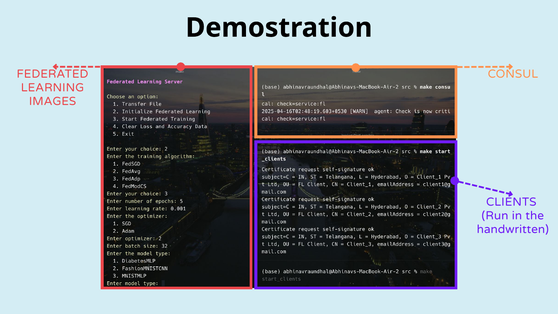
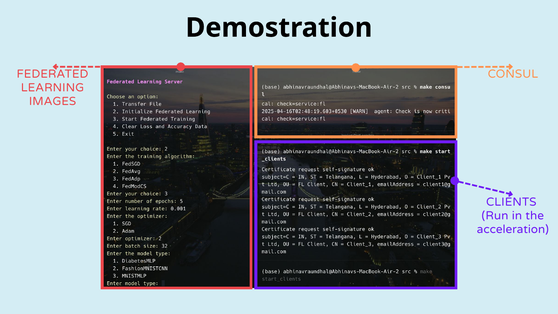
handwritten: handwritten -> acceleration (513, 229)
